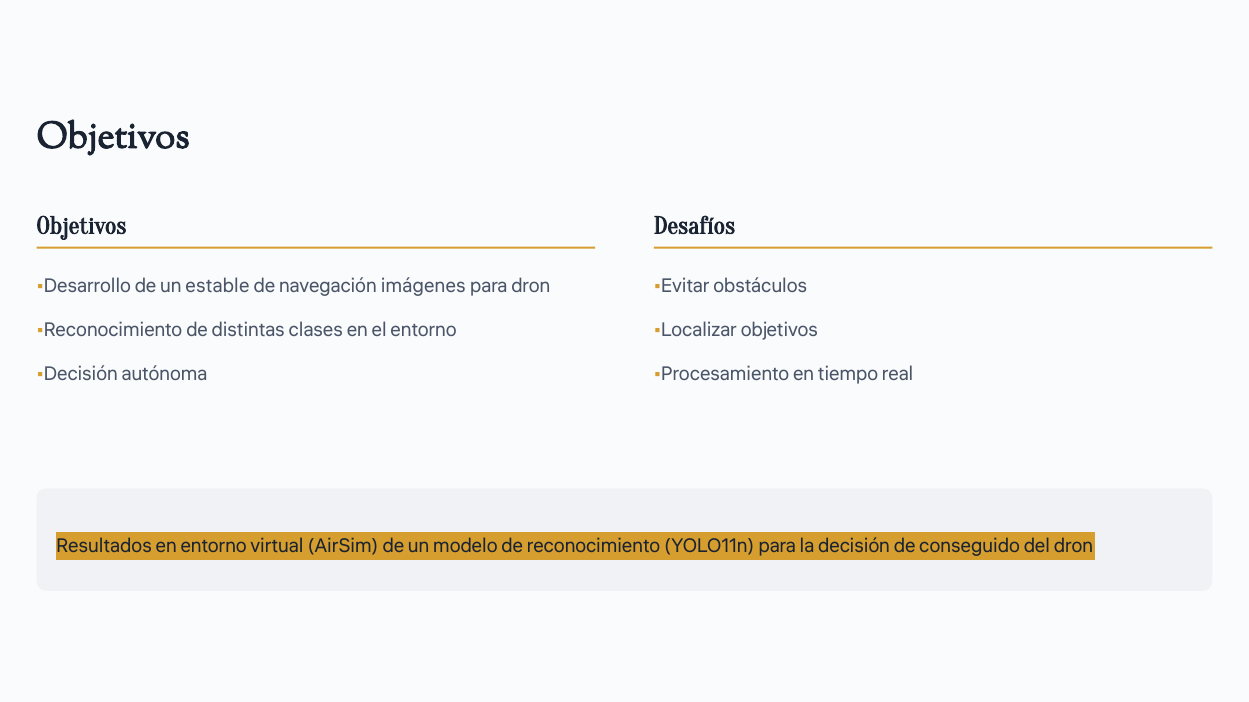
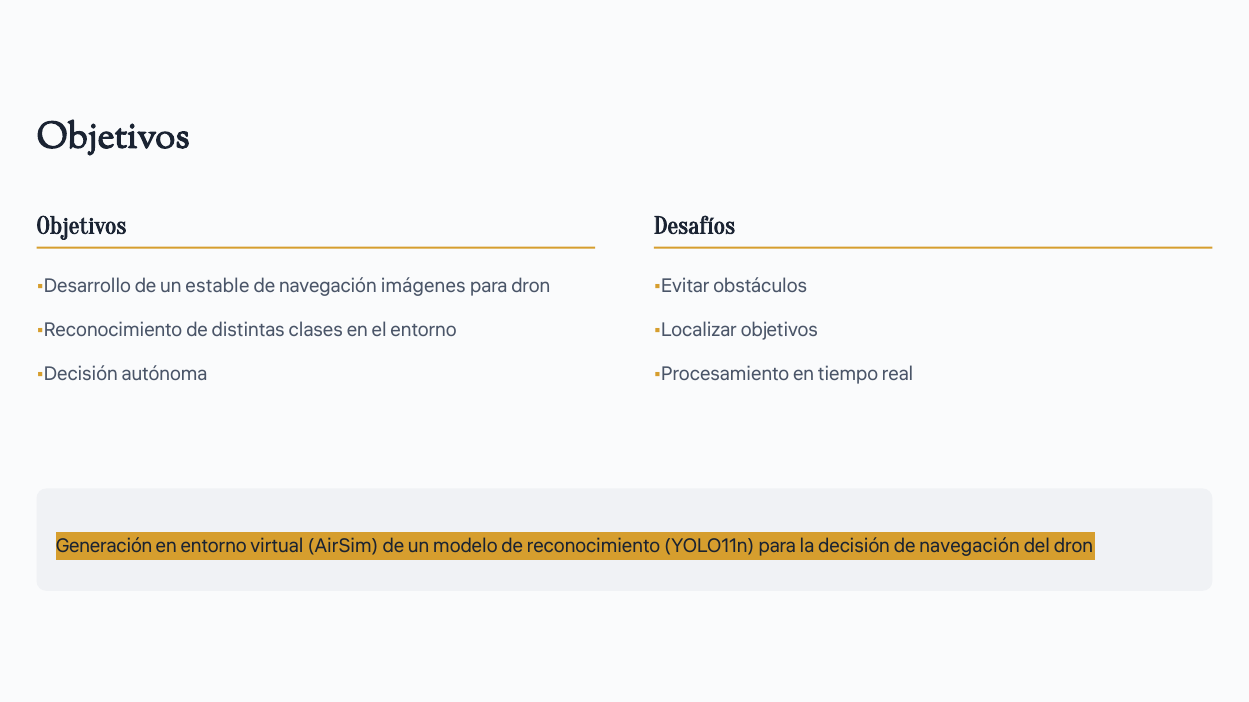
Resultados: Resultados -> Generación (104, 546)
decisión de conseguido: conseguido -> navegación (969, 546)
